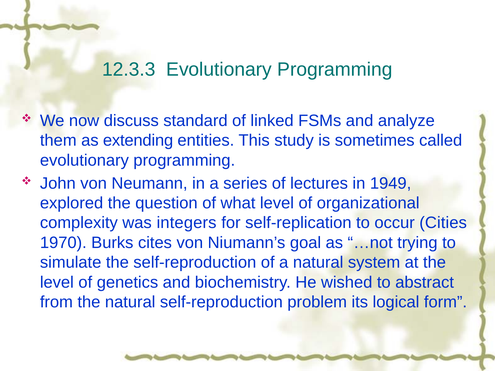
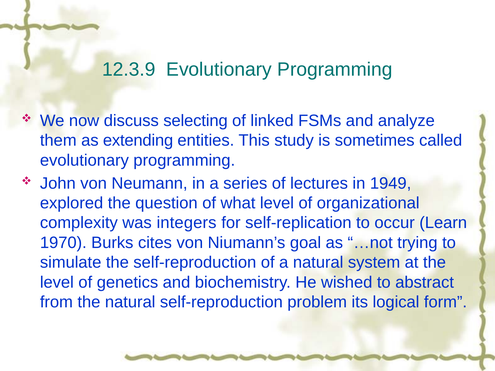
12.3.3: 12.3.3 -> 12.3.9 (129, 69)
standard: standard -> selecting (196, 121)
Cities: Cities -> Learn (443, 223)
